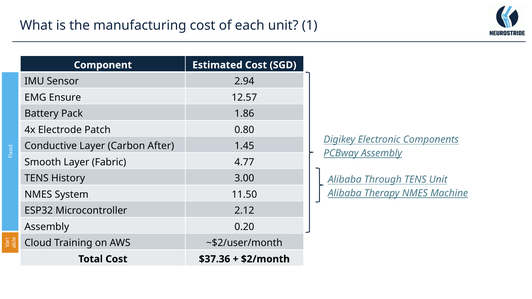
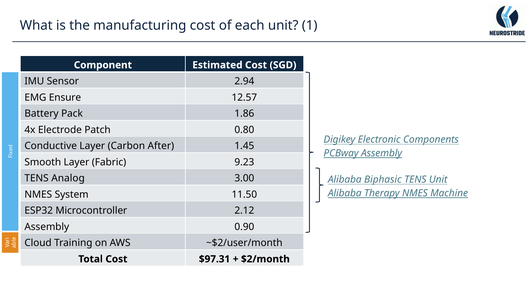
4.77: 4.77 -> 9.23 (244, 162)
History: History -> Analog (68, 178)
Through: Through -> Biphasic (383, 180)
0.20: 0.20 -> 0.90 (244, 227)
$37.36: $37.36 -> $97.31 (215, 259)
